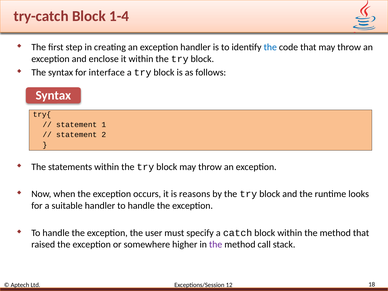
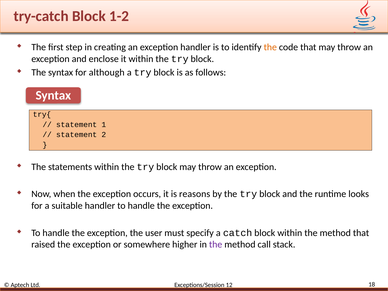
1-4: 1-4 -> 1-2 (119, 16)
the colour: blue -> orange (270, 47)
interface: interface -> although (107, 72)
